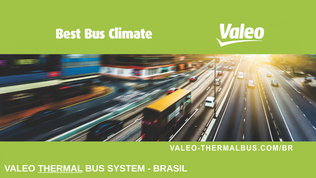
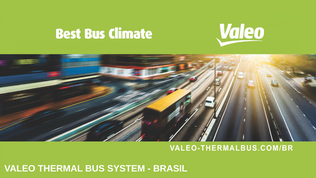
THERMAL underline: present -> none (60, 168)
